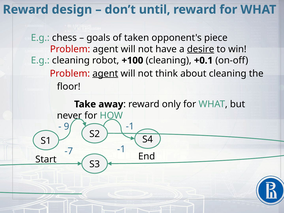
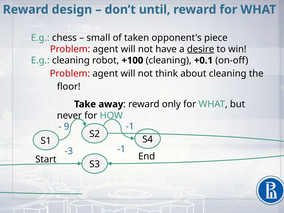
goals: goals -> small (98, 38)
agent underline: present -> none (105, 74)
-7: -7 -> -3 (69, 151)
